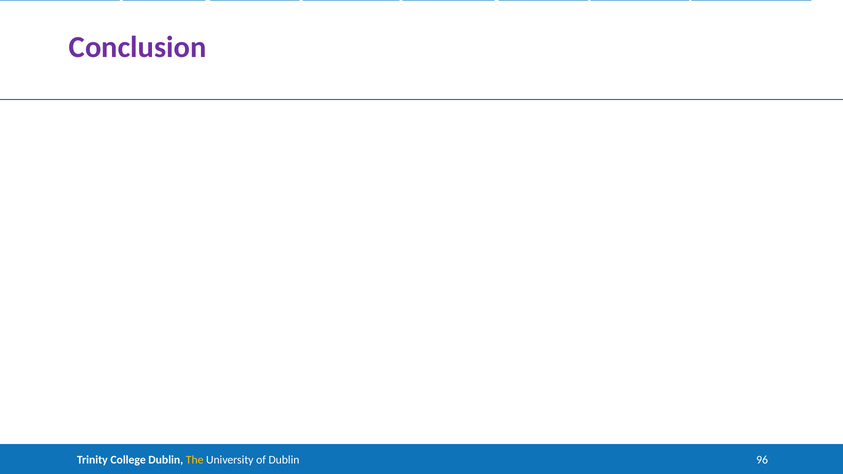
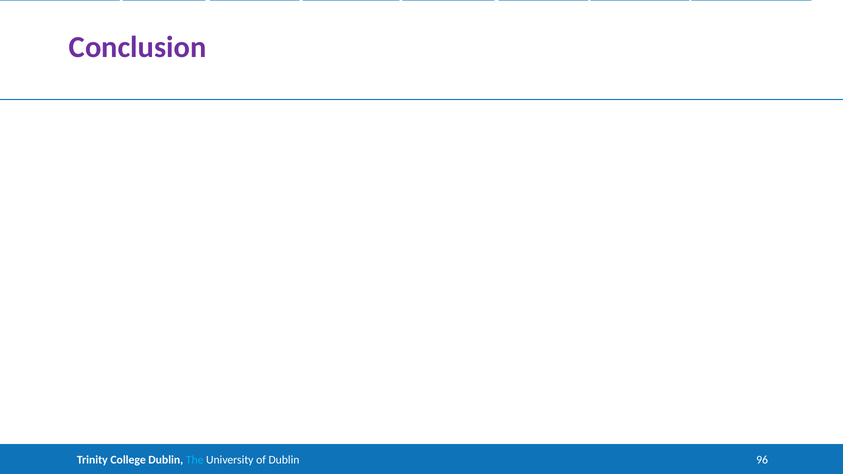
The colour: yellow -> light blue (195, 460)
